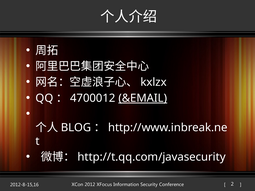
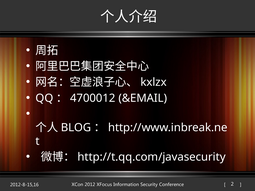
&EMAIL underline: present -> none (143, 98)
